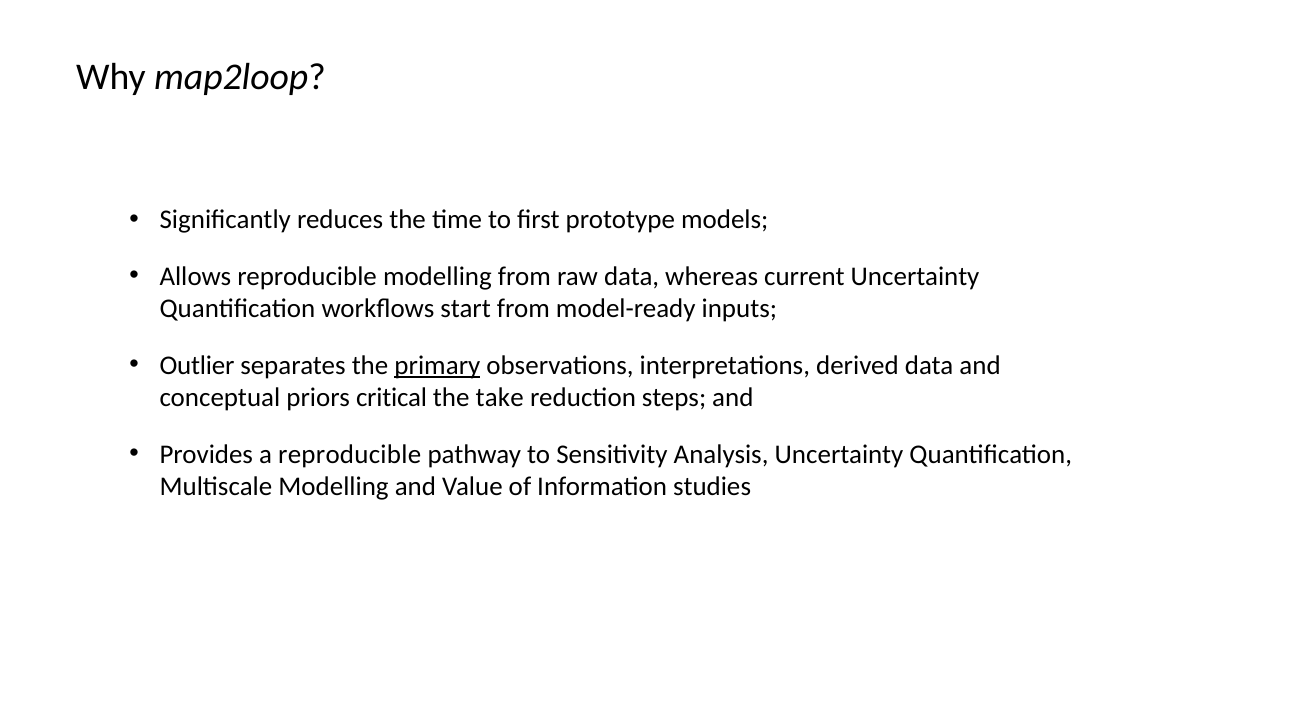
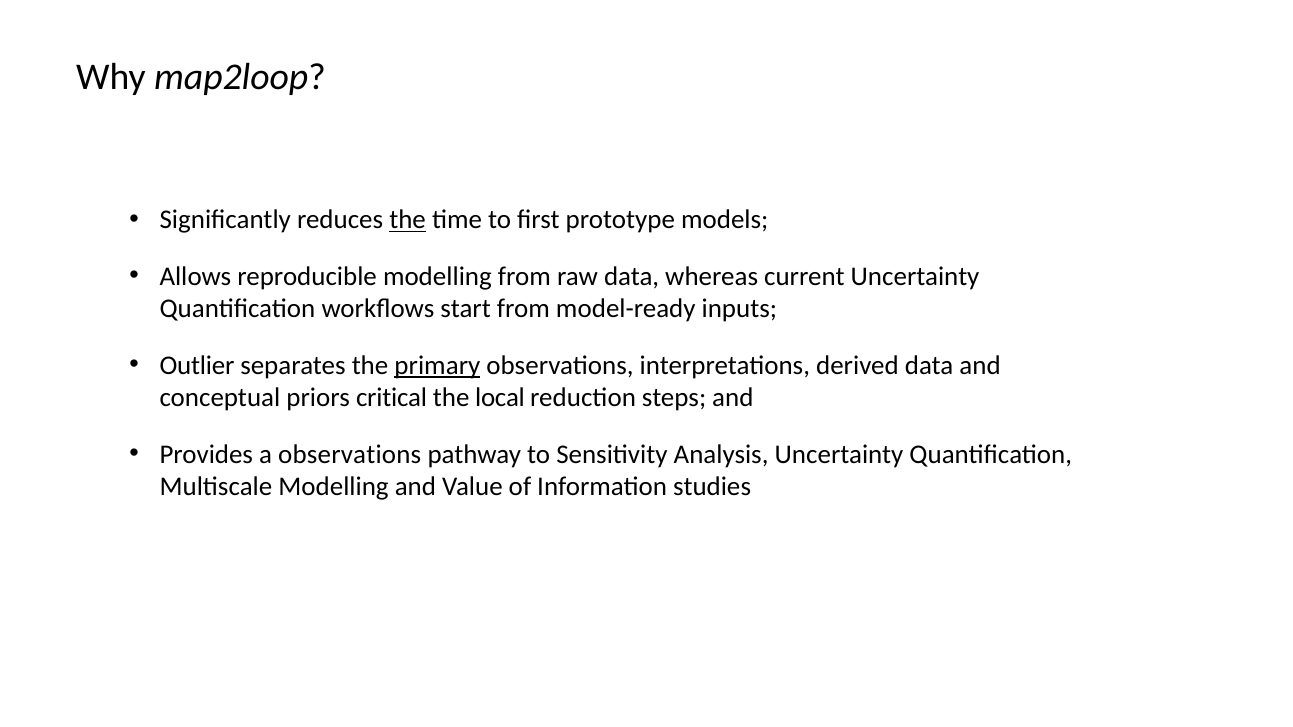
the underline: none -> present (408, 220)
take: take -> local (500, 398)
a reproducible: reproducible -> observations (350, 454)
